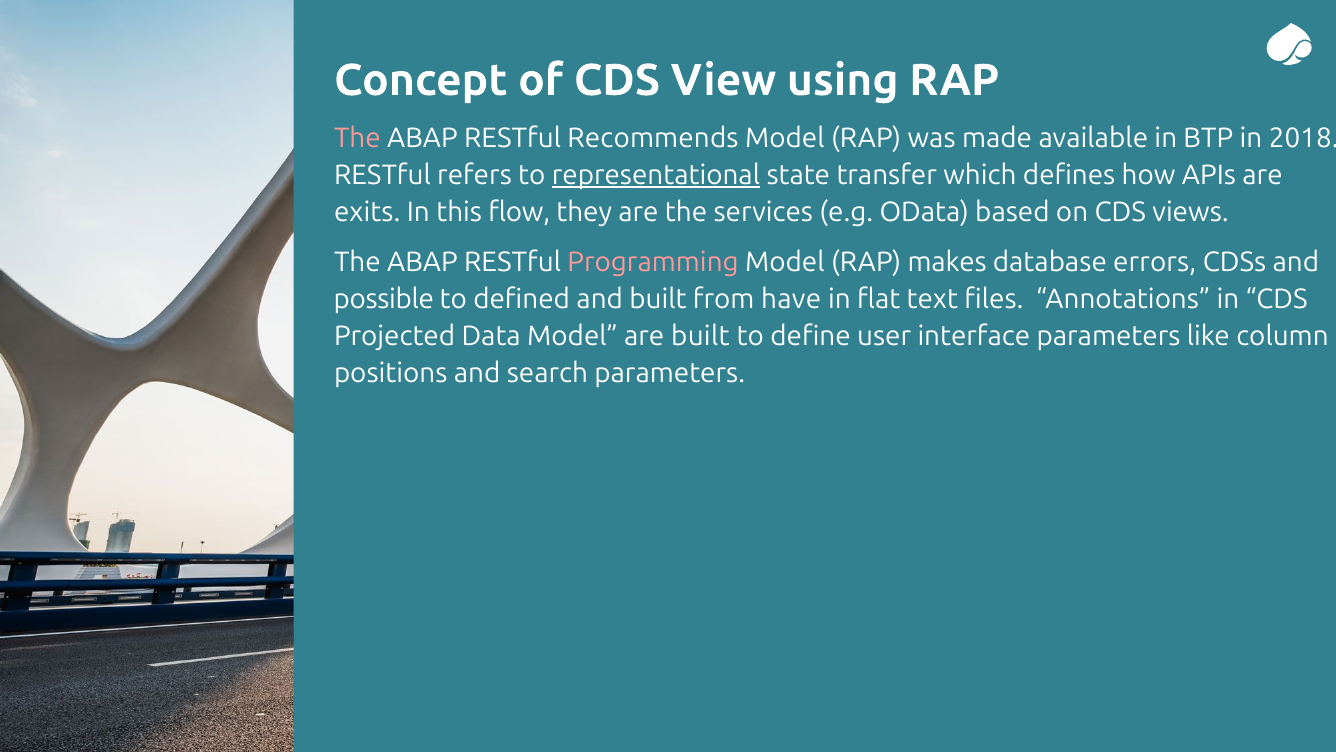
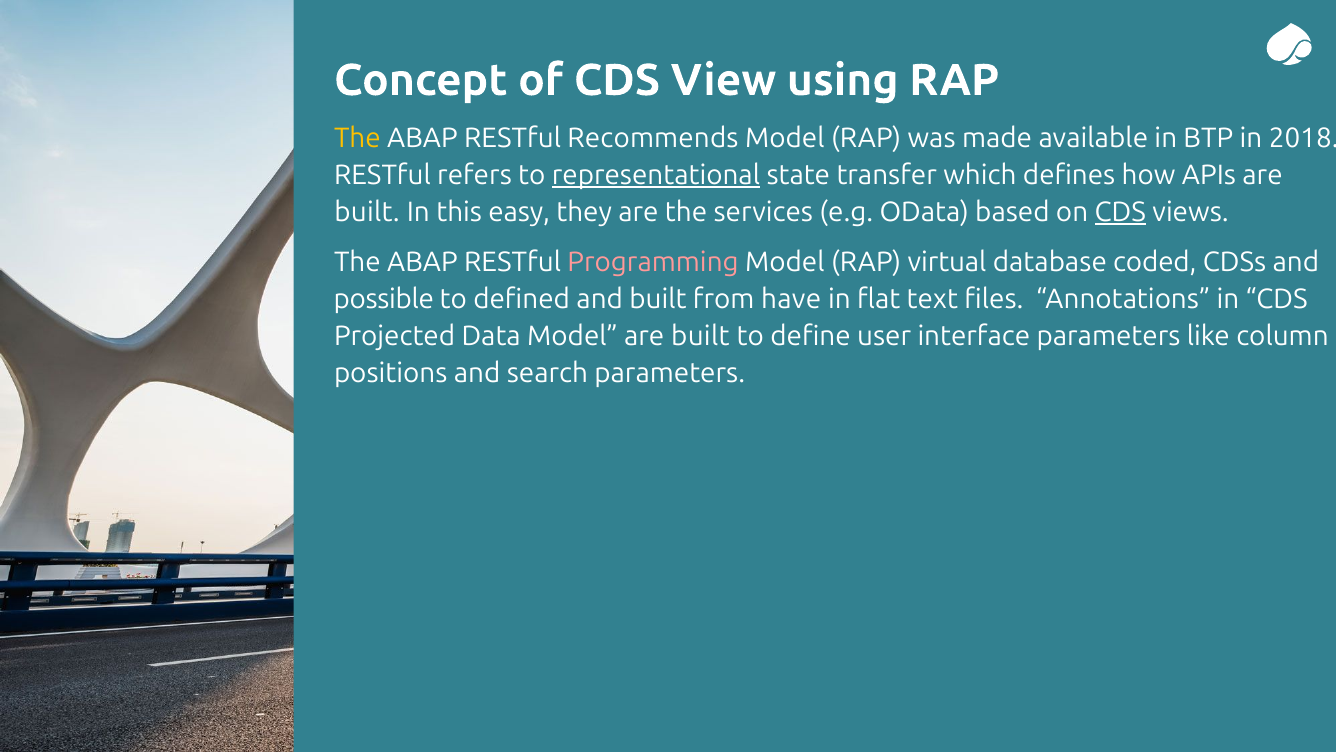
The colour: pink -> yellow (357, 138)
exits: exits -> built (367, 212)
flow: flow -> easy (519, 212)
CDS underline: none -> present (1120, 212)
makes: makes -> virtual (947, 263)
errors: errors -> coded (1155, 263)
